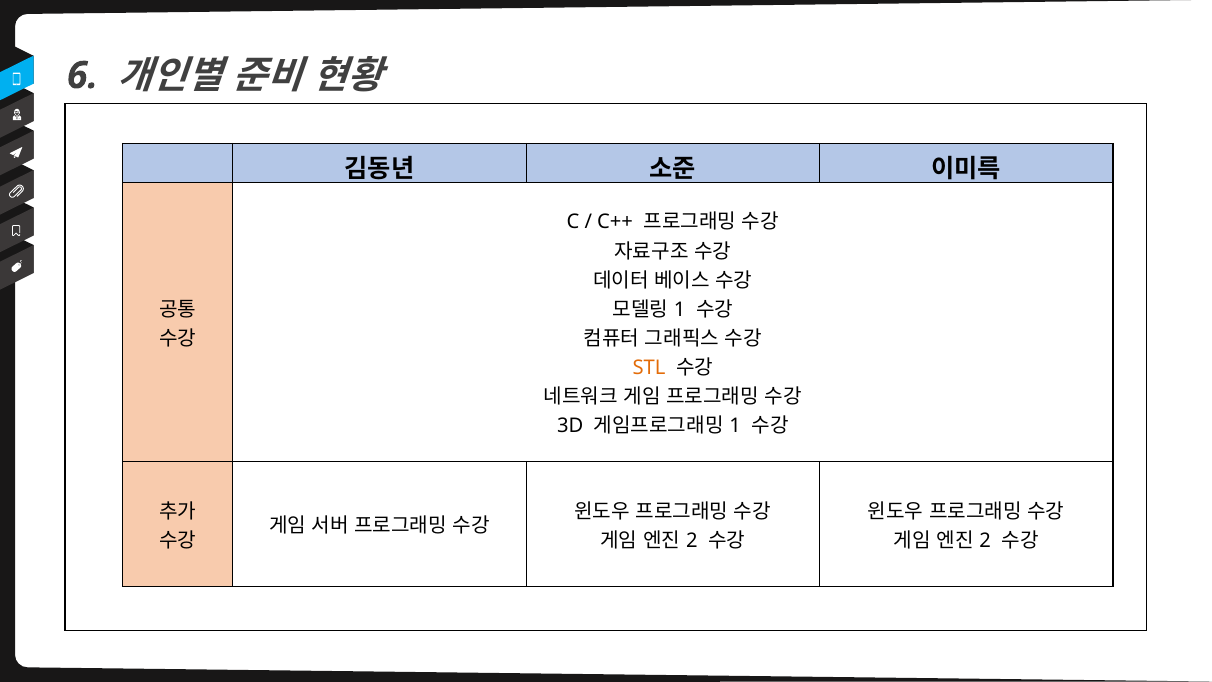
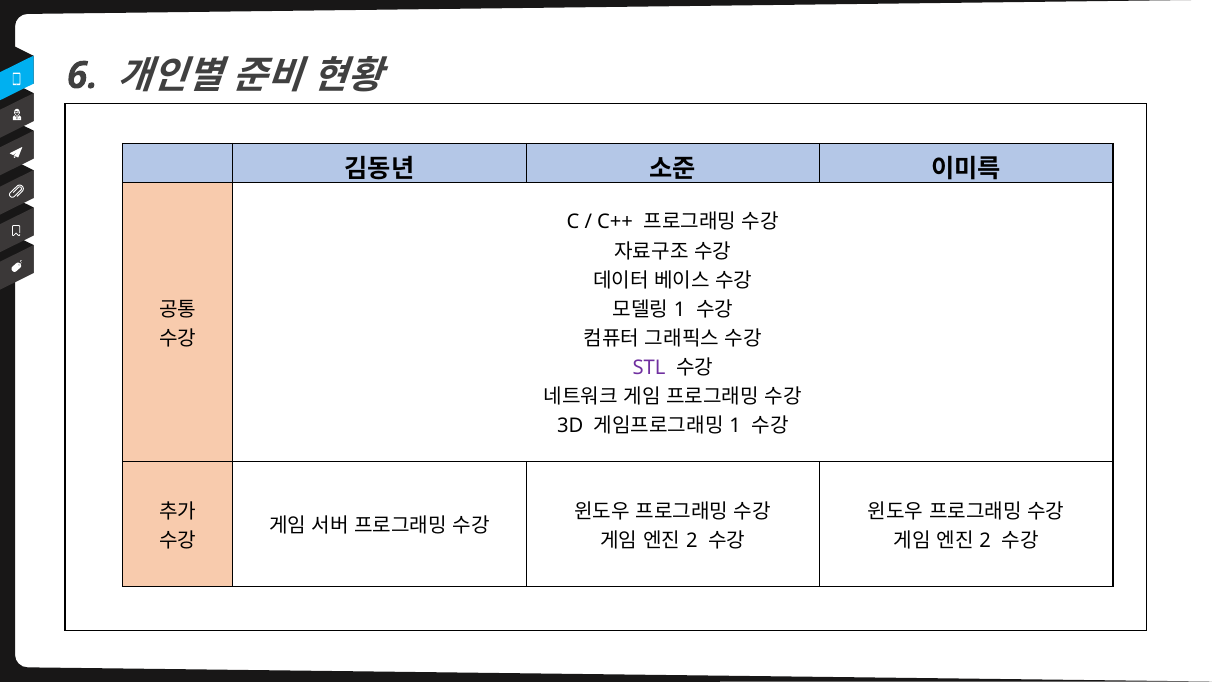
STL colour: orange -> purple (649, 368)
